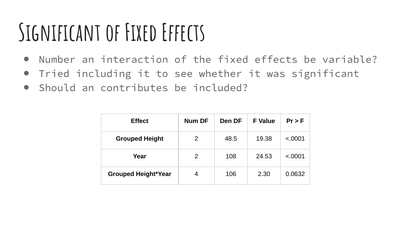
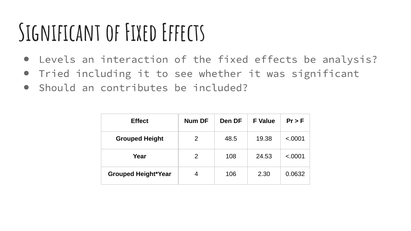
Number: Number -> Levels (57, 59)
variable: variable -> analysis (350, 59)
